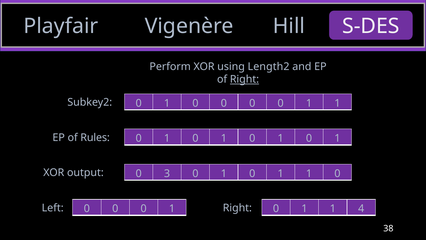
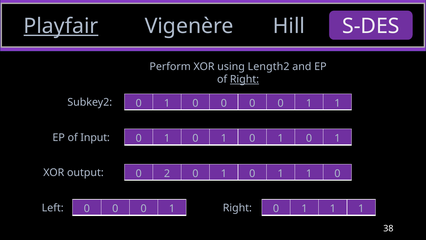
Playfair underline: none -> present (61, 26)
Rules: Rules -> Input (95, 137)
3: 3 -> 2 (167, 173)
1 1 4: 4 -> 1 (361, 208)
